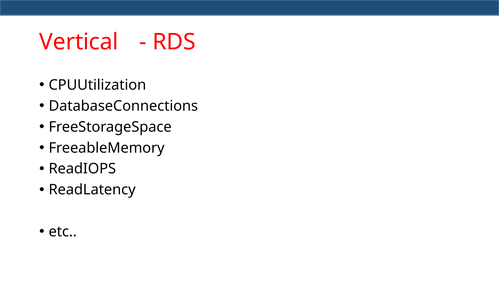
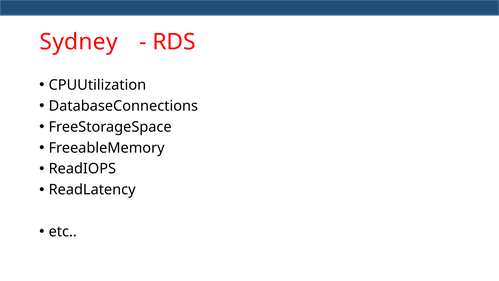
Vertical: Vertical -> Sydney (79, 42)
